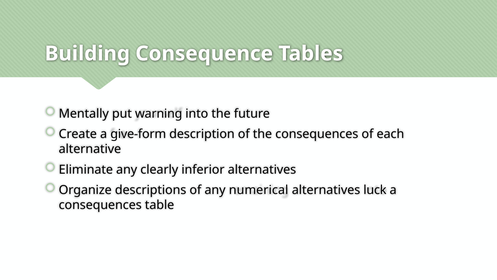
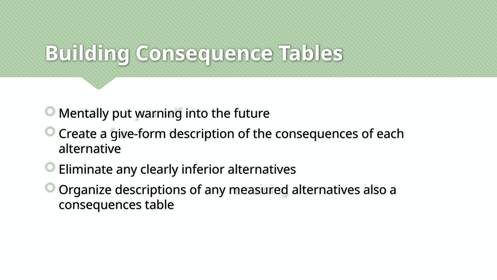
numerical: numerical -> measured (259, 190)
luck: luck -> also (375, 190)
